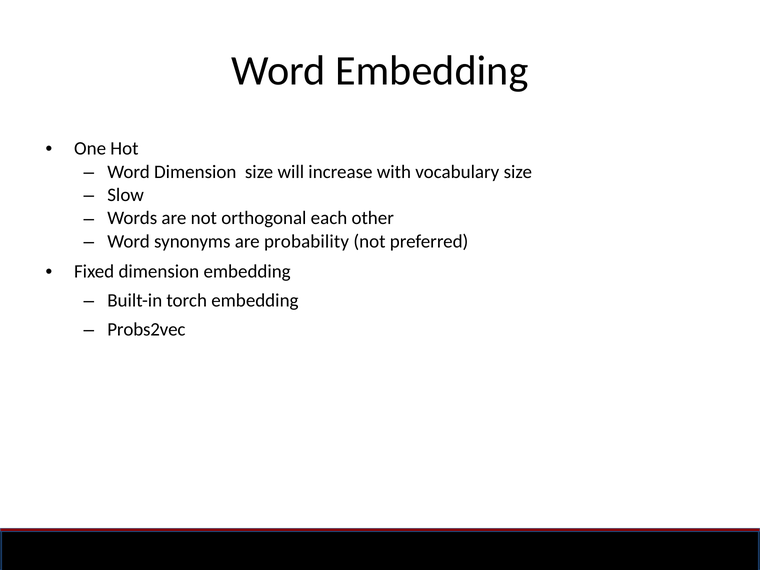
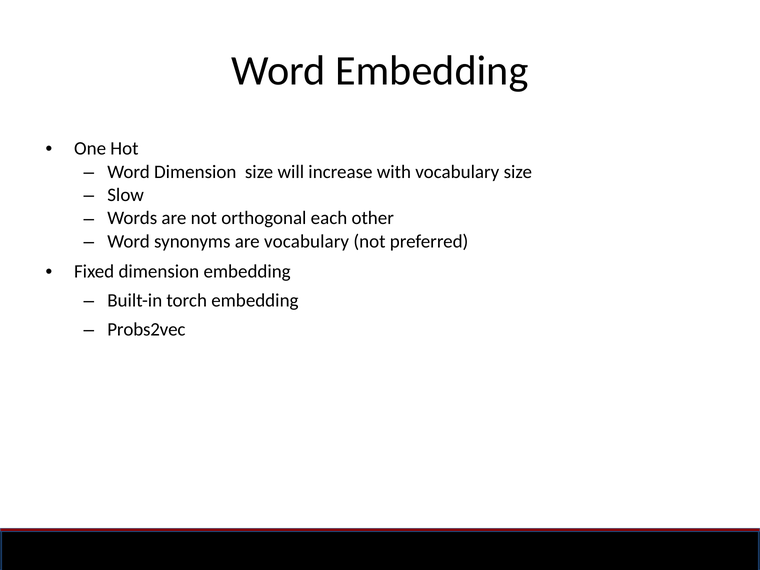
are probability: probability -> vocabulary (307, 241)
